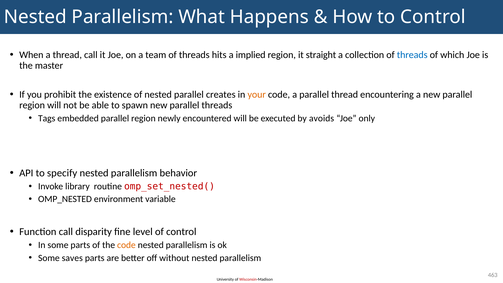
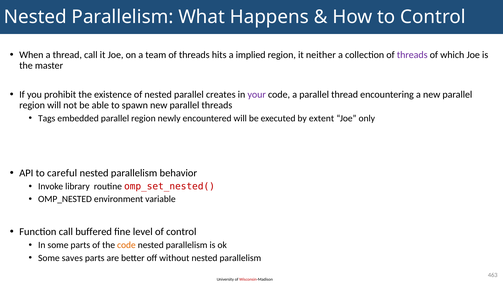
straight: straight -> neither (321, 55)
threads colour: blue -> purple (412, 55)
your colour: orange -> purple (257, 94)
avoids: avoids -> extent (322, 118)
specify: specify -> careful (62, 173)
disparity: disparity -> buffered (94, 232)
